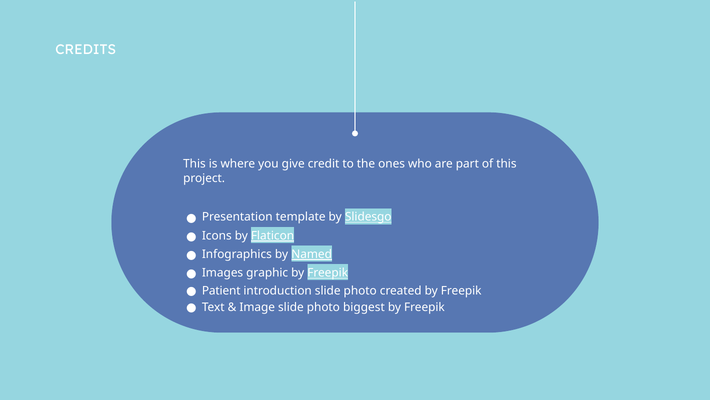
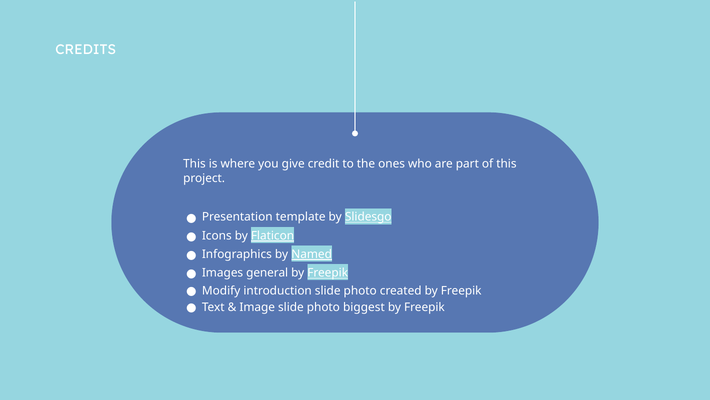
graphic: graphic -> general (267, 272)
Patient: Patient -> Modify (221, 290)
